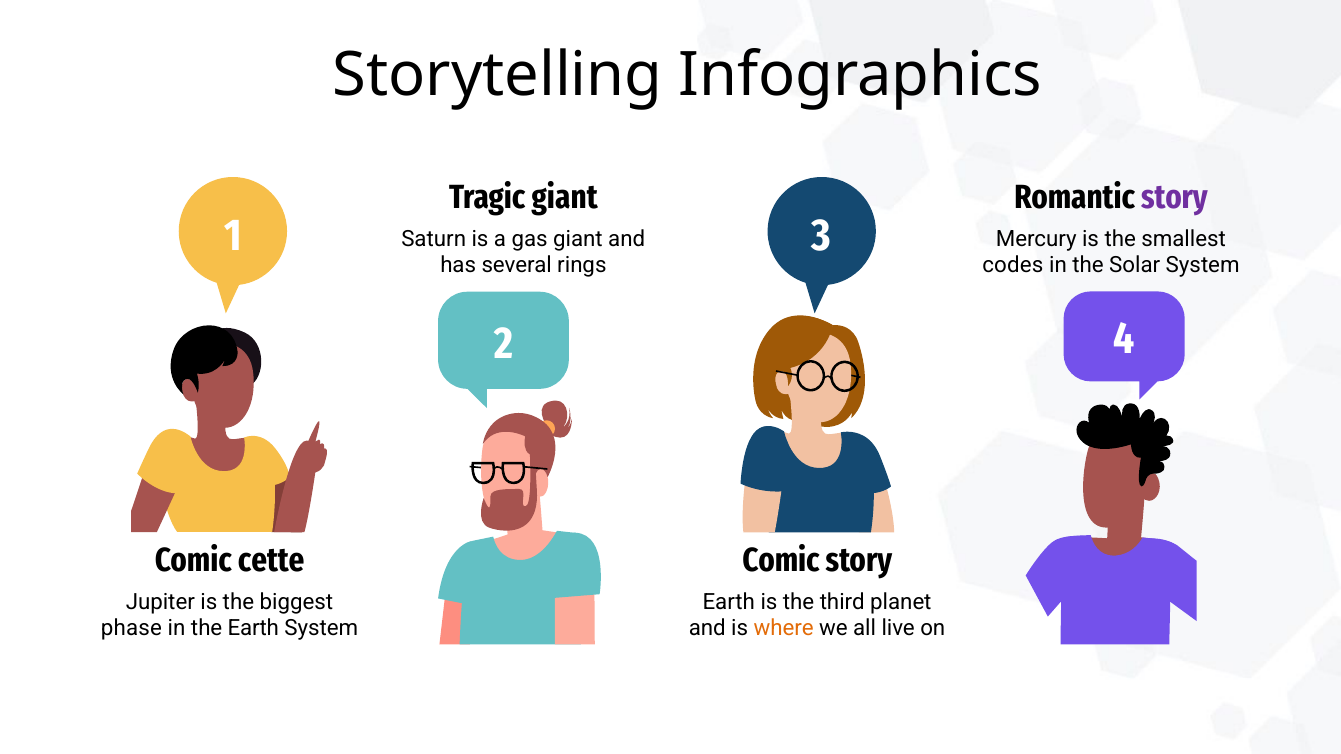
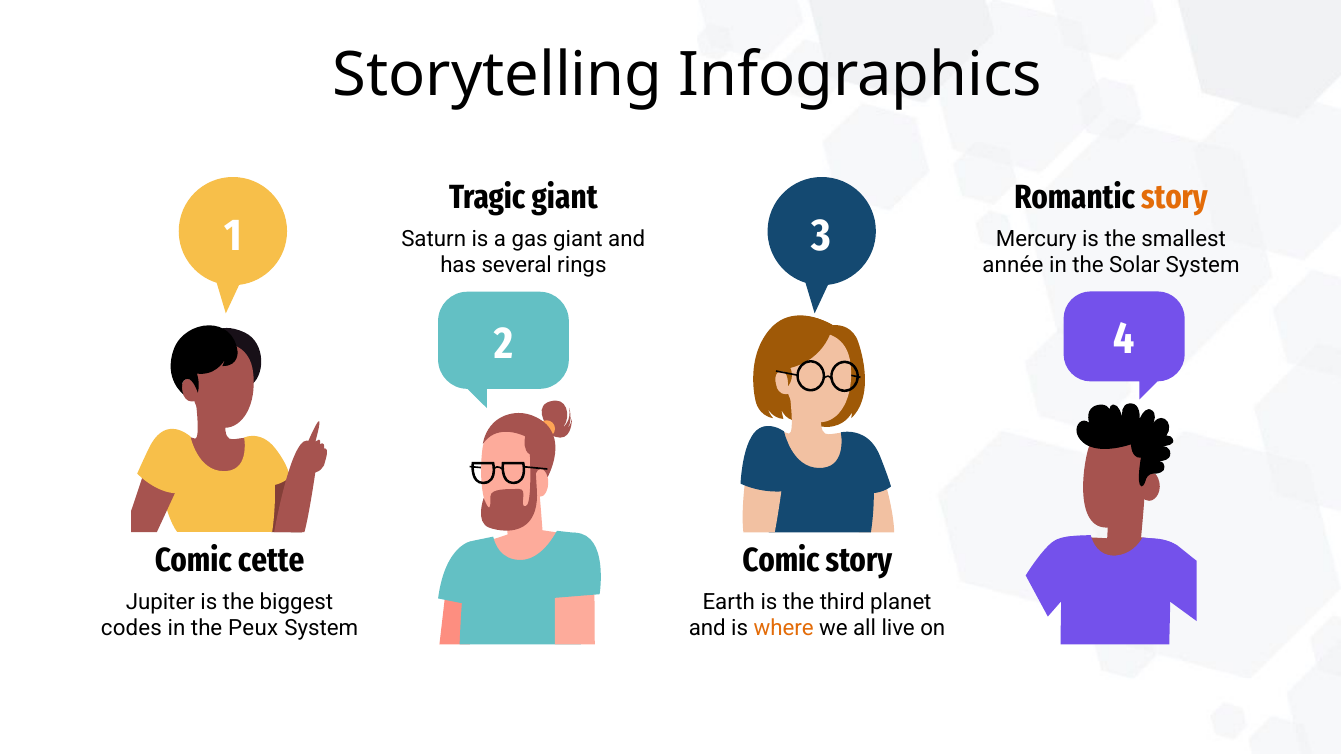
story colour: purple -> orange (1174, 197)
codes: codes -> année (1013, 266)
phase: phase -> codes (131, 629)
the Earth: Earth -> Peux (253, 629)
